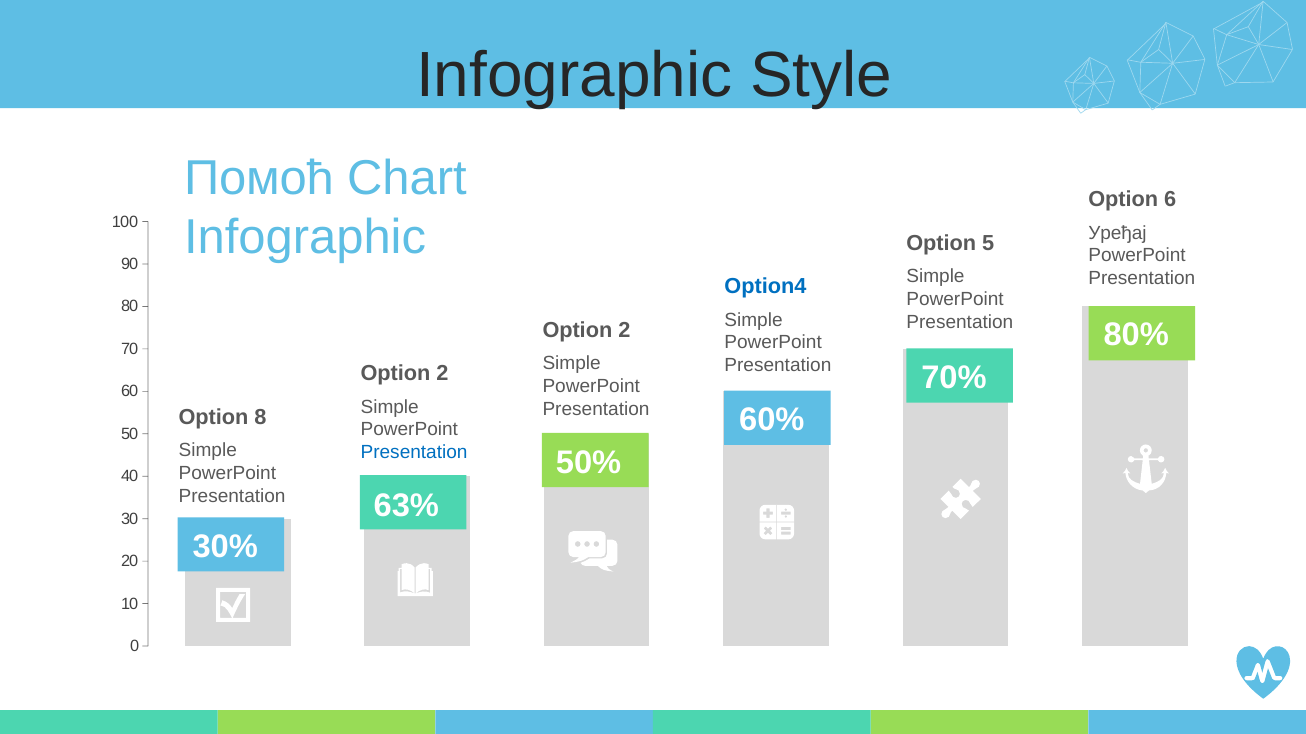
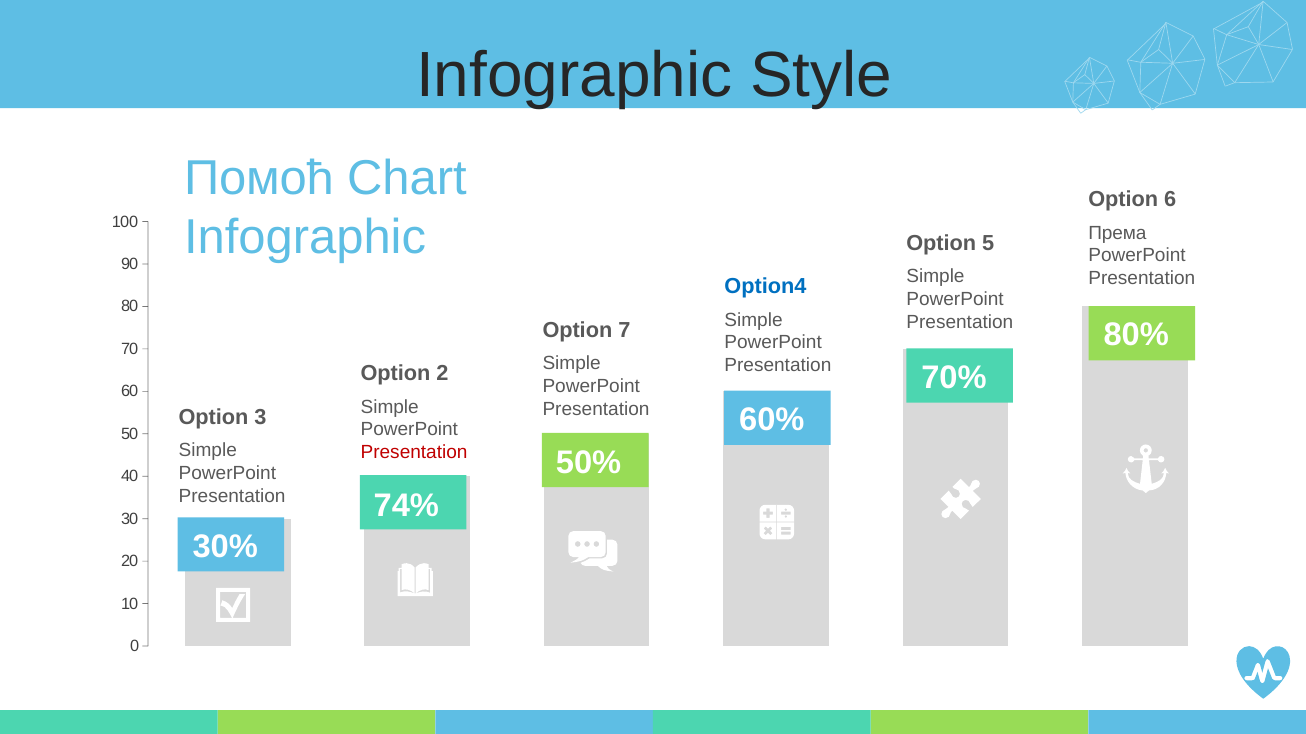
Уређај: Уређај -> Према (1117, 233)
2: 2 -> 7 (624, 330)
8: 8 -> 3 (261, 417)
Presentation colour: blue -> red (414, 453)
63%: 63% -> 74% (406, 506)
